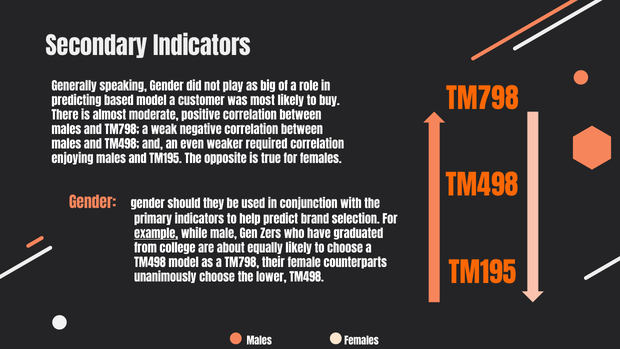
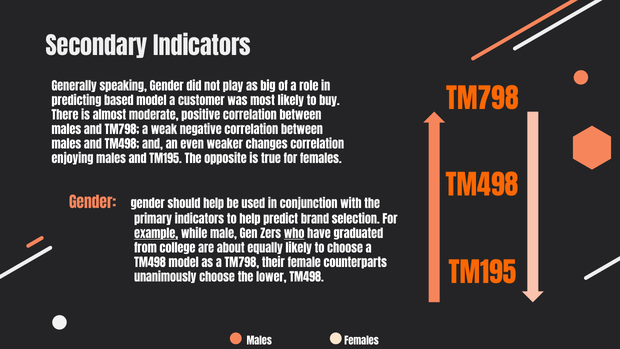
required: required -> changes (267, 145)
should they: they -> help (214, 204)
who underline: none -> present (294, 234)
